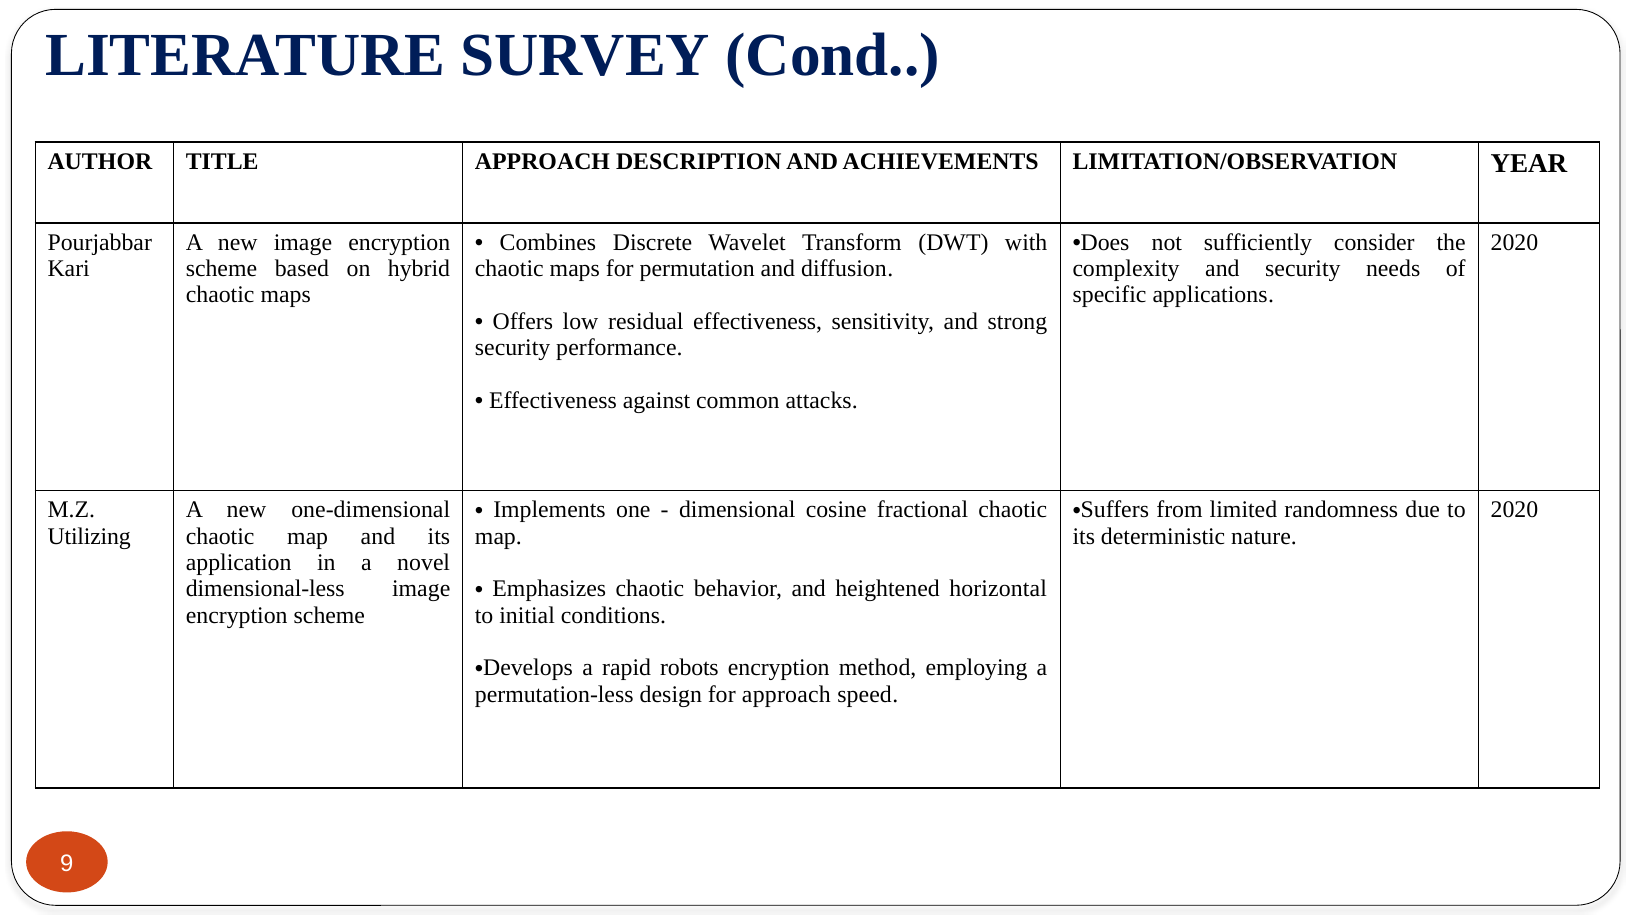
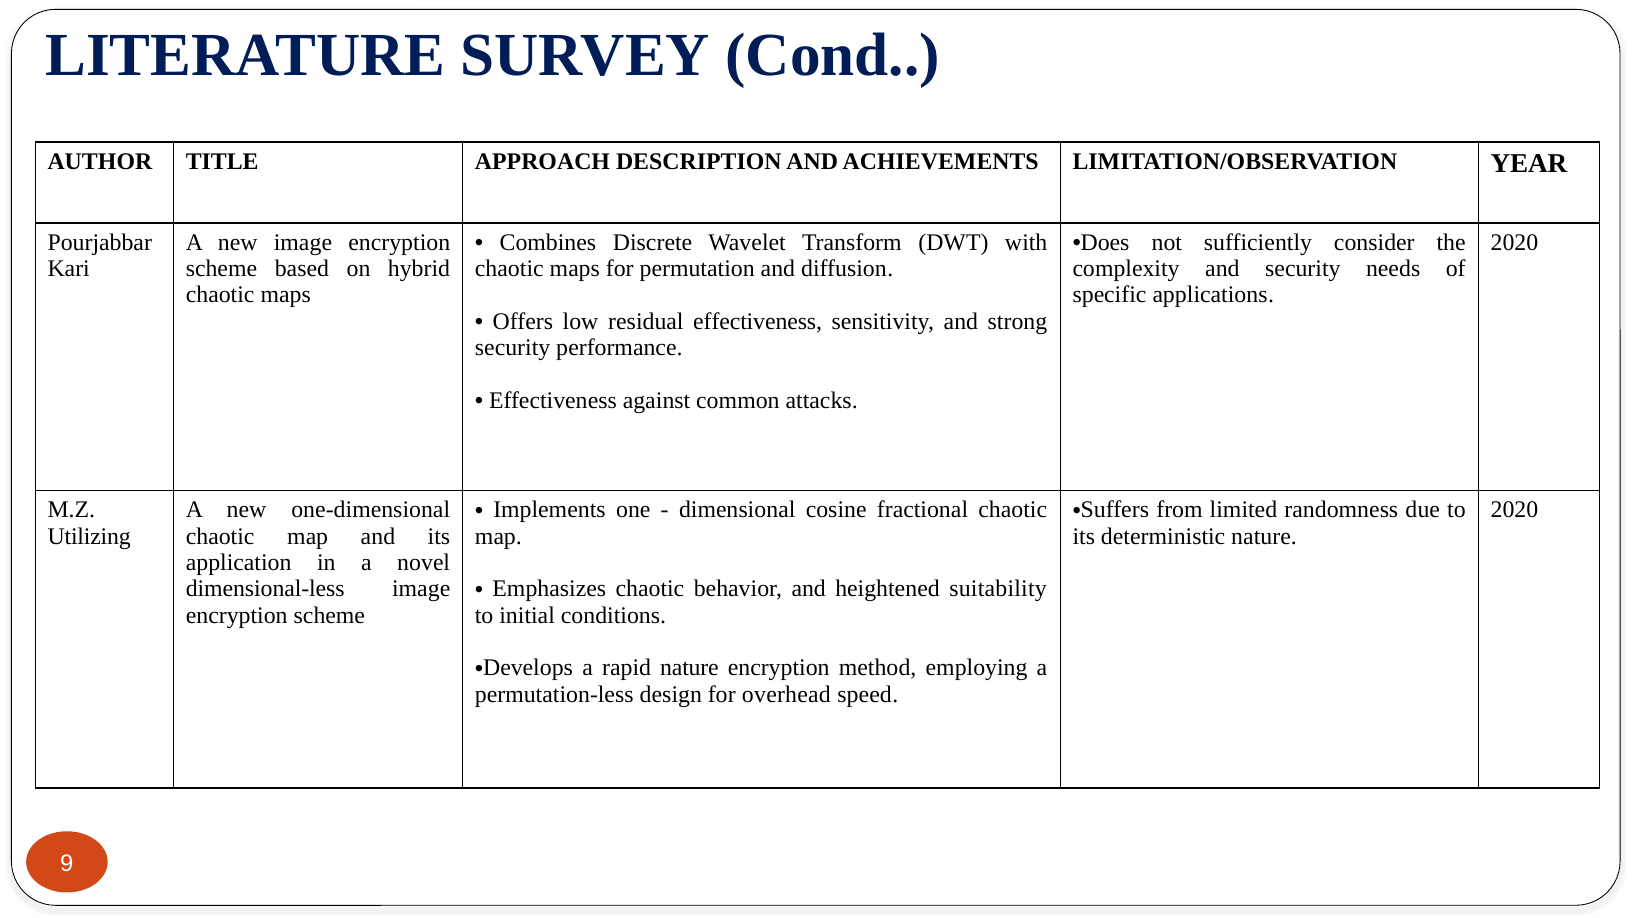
horizontal: horizontal -> suitability (998, 589)
rapid robots: robots -> nature (689, 668)
for approach: approach -> overhead (786, 694)
